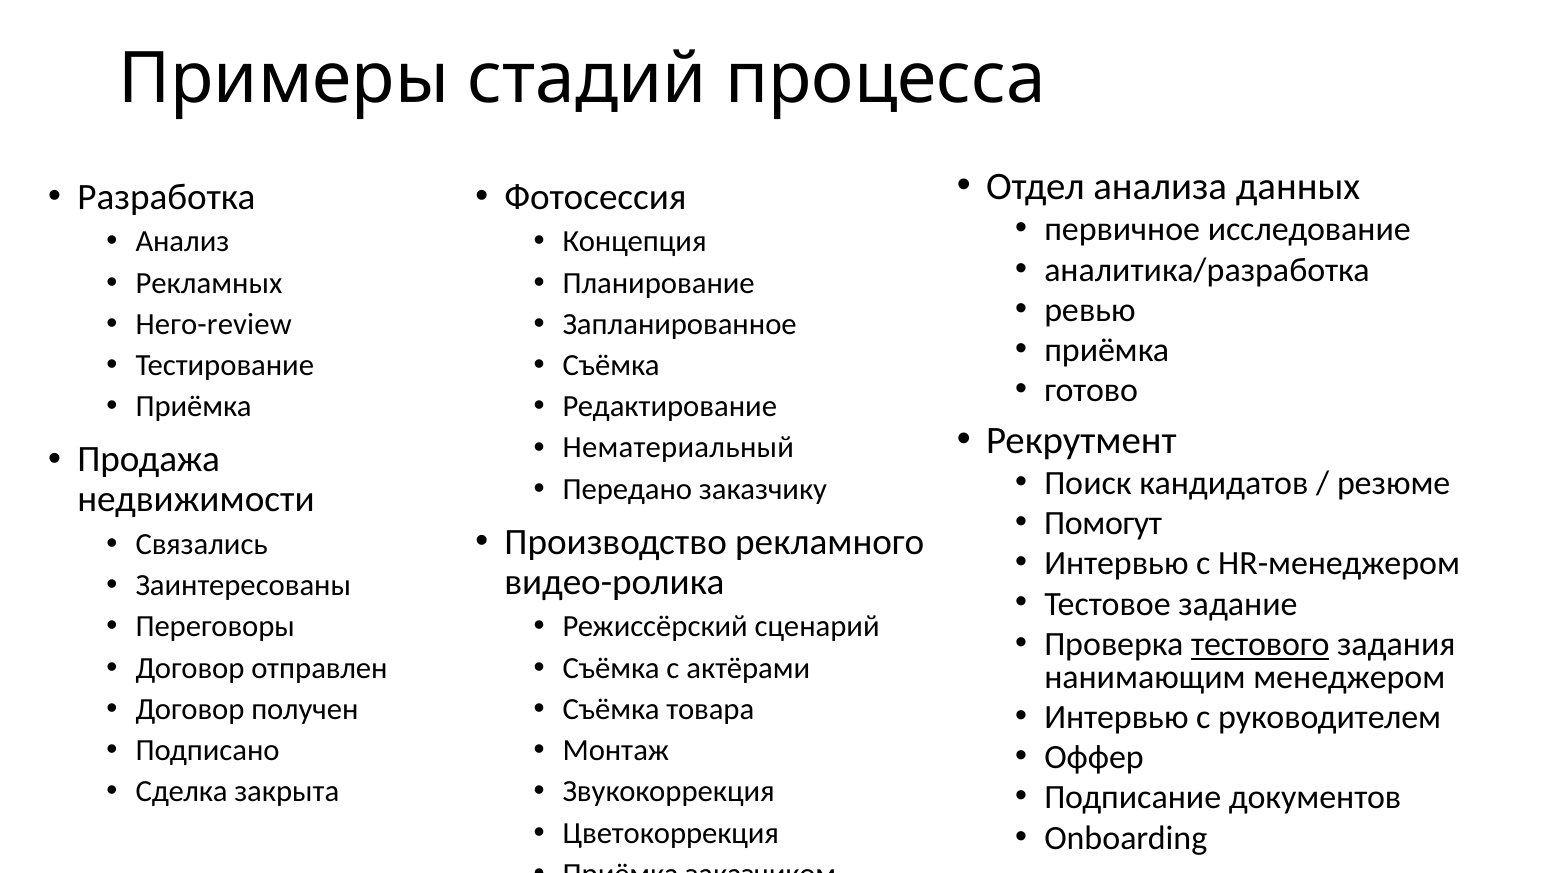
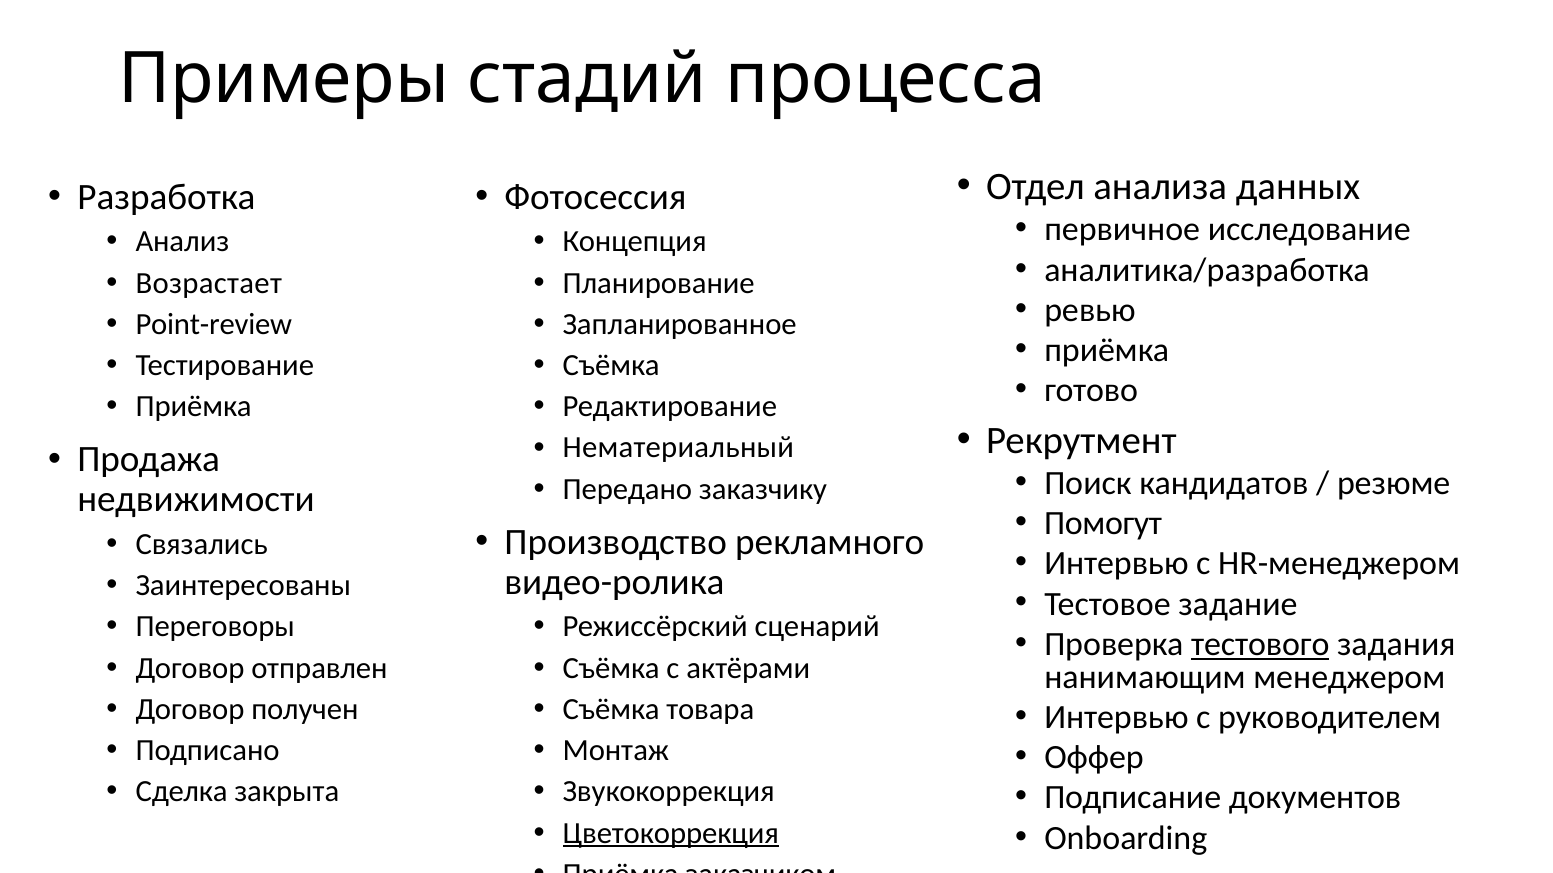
Рекламных: Рекламных -> Возрастает (209, 283)
Него-review: Него-review -> Point-review (214, 324)
Цветокоррекция underline: none -> present (671, 834)
